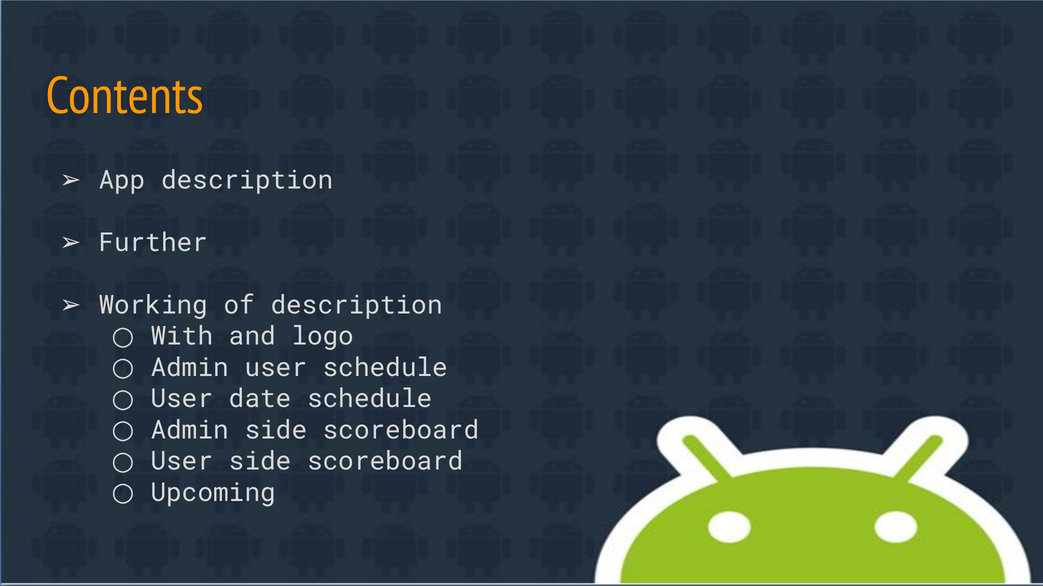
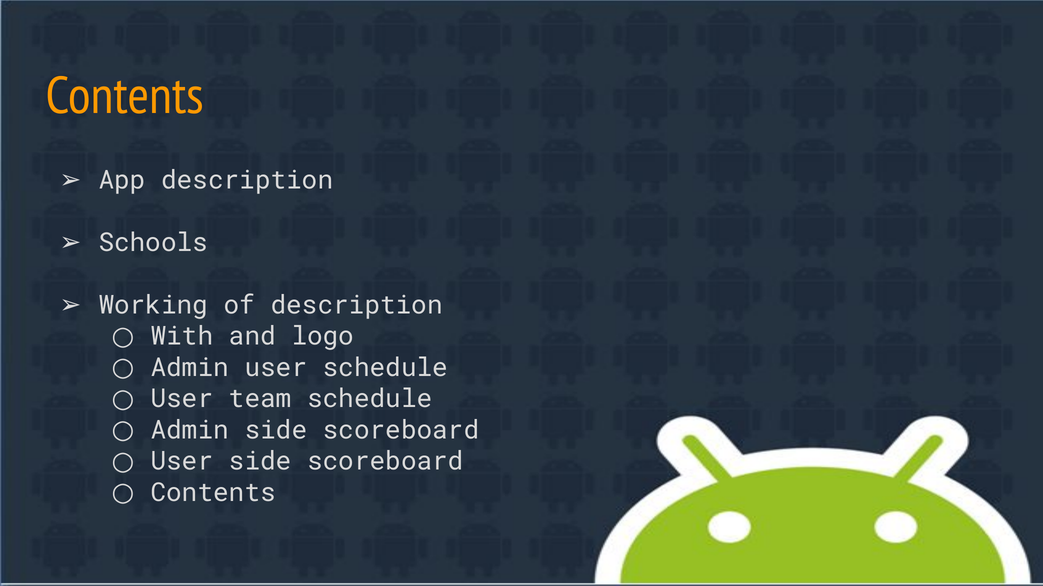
Further: Further -> Schools (153, 243)
date: date -> team (260, 399)
Upcoming: Upcoming -> Contents (213, 493)
